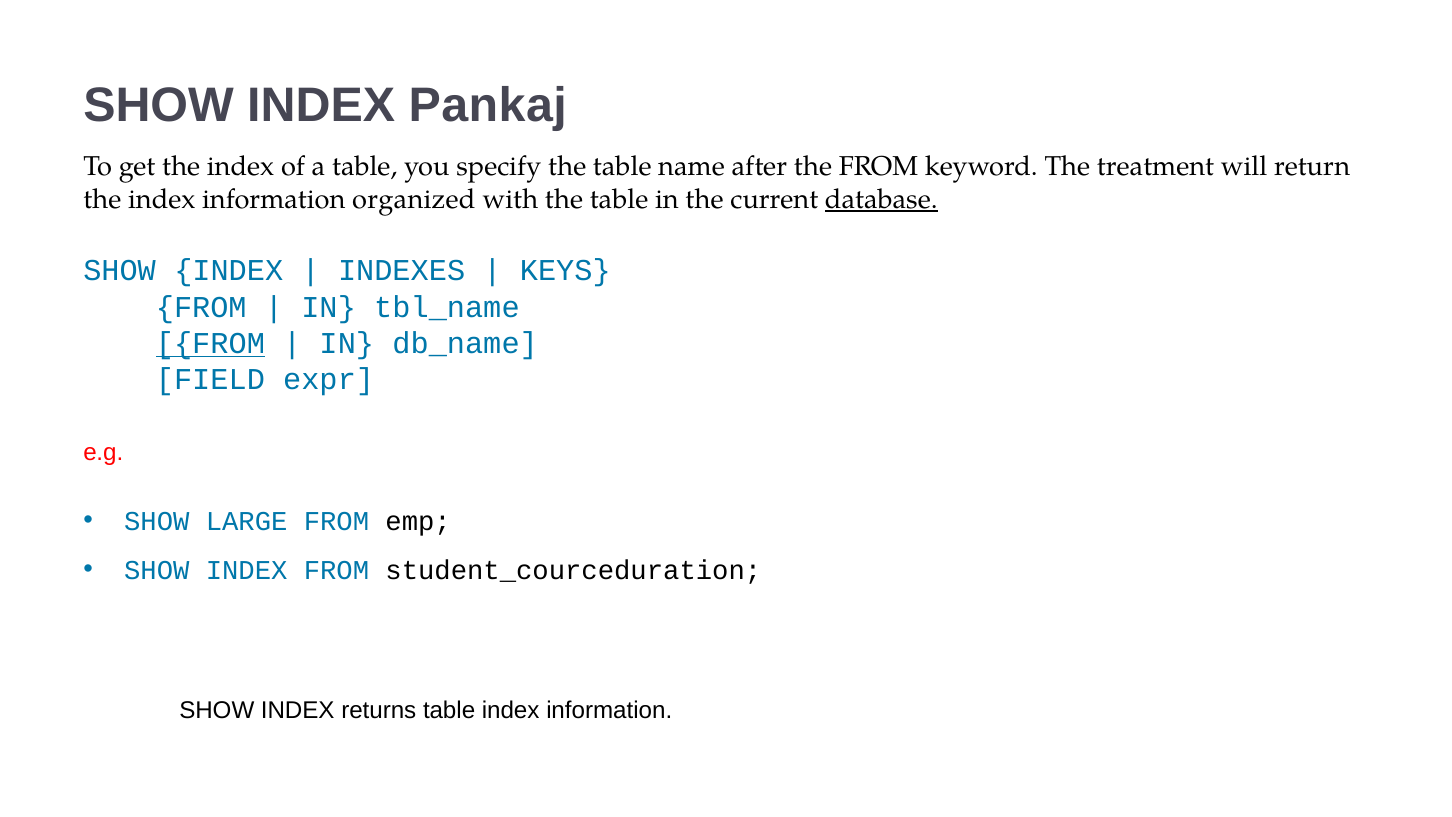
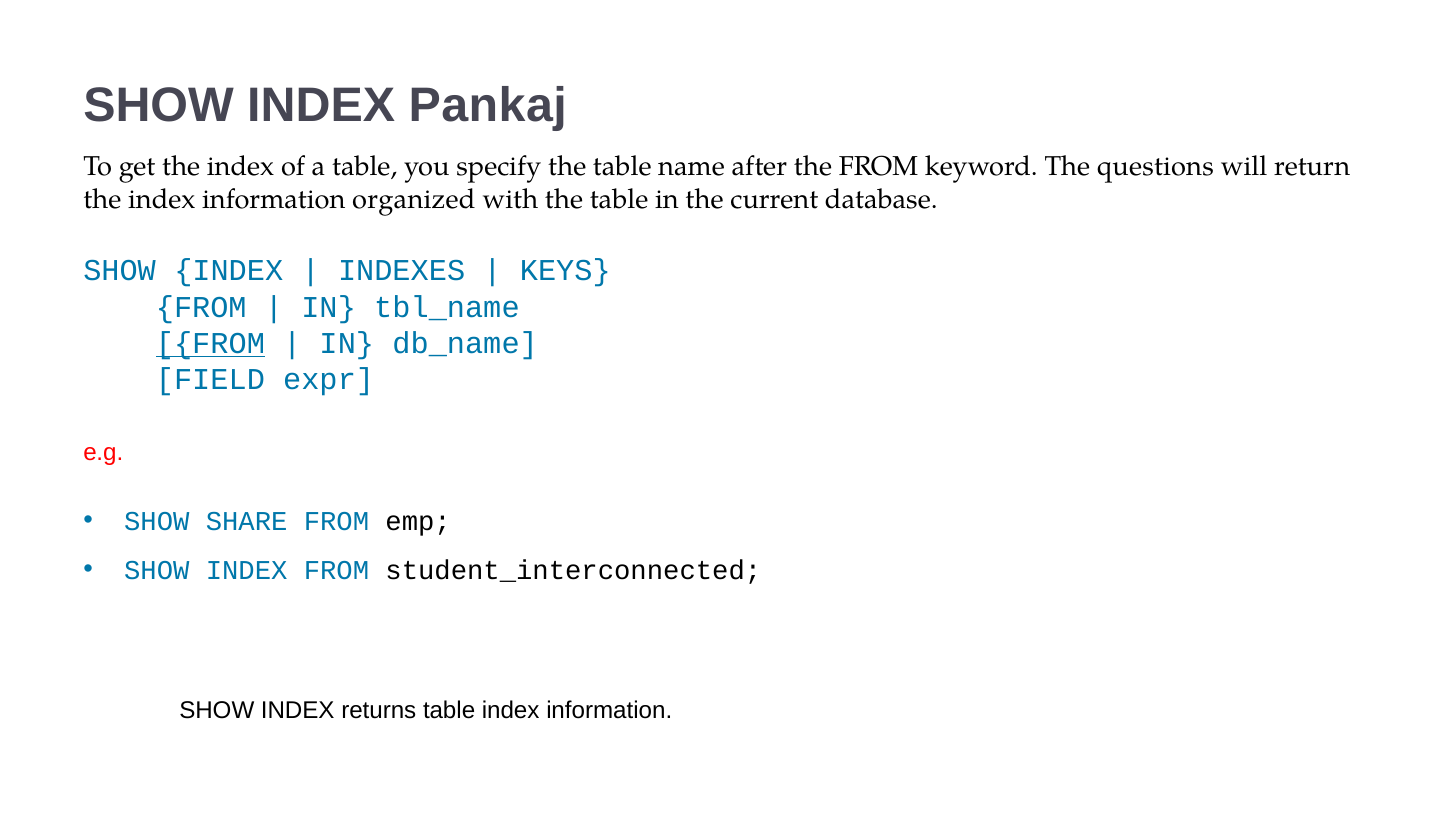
treatment: treatment -> questions (1155, 166)
database underline: present -> none (881, 199)
LARGE: LARGE -> SHARE (247, 521)
student_courceduration: student_courceduration -> student_interconnected (573, 570)
